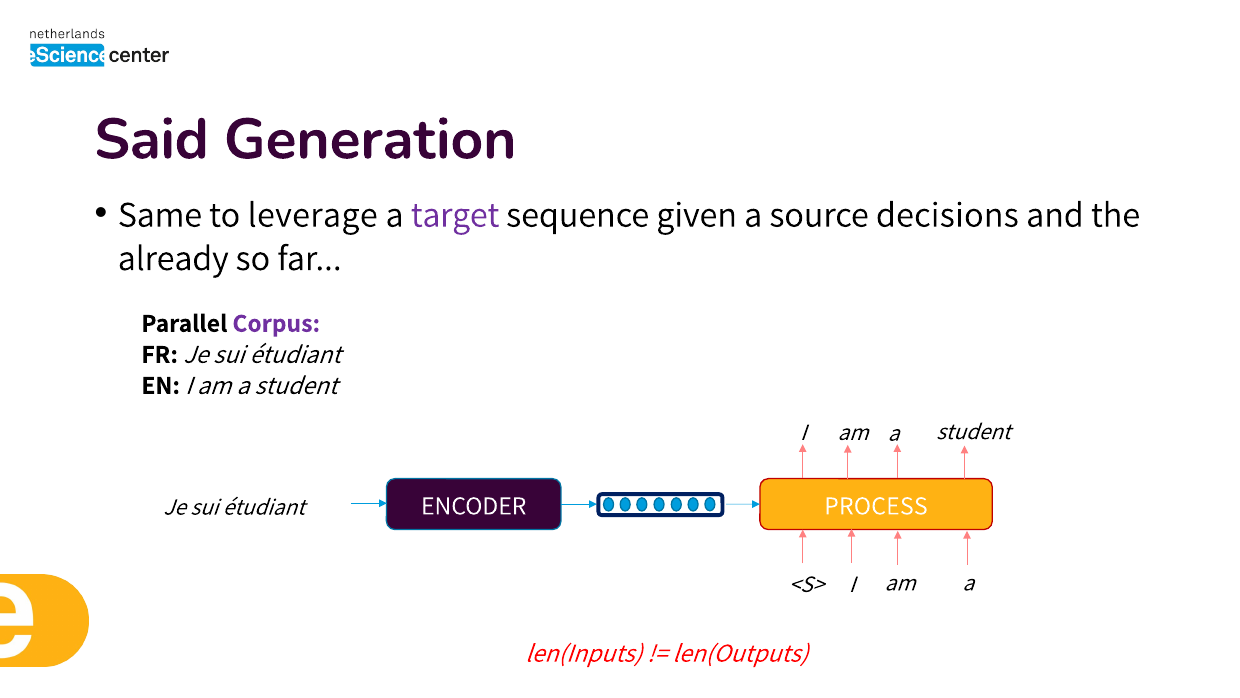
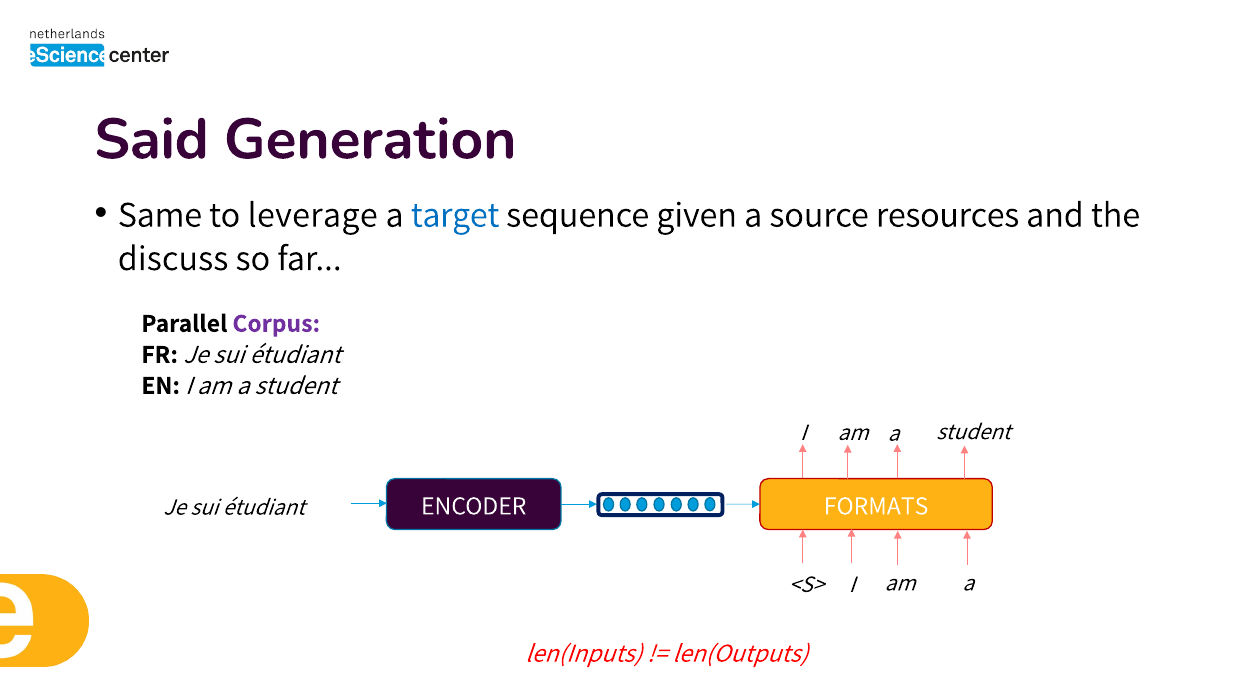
target colour: purple -> blue (455, 215)
decisions: decisions -> resources (948, 215)
already: already -> discuss (173, 258)
PROCESS: PROCESS -> FORMATS (876, 506)
